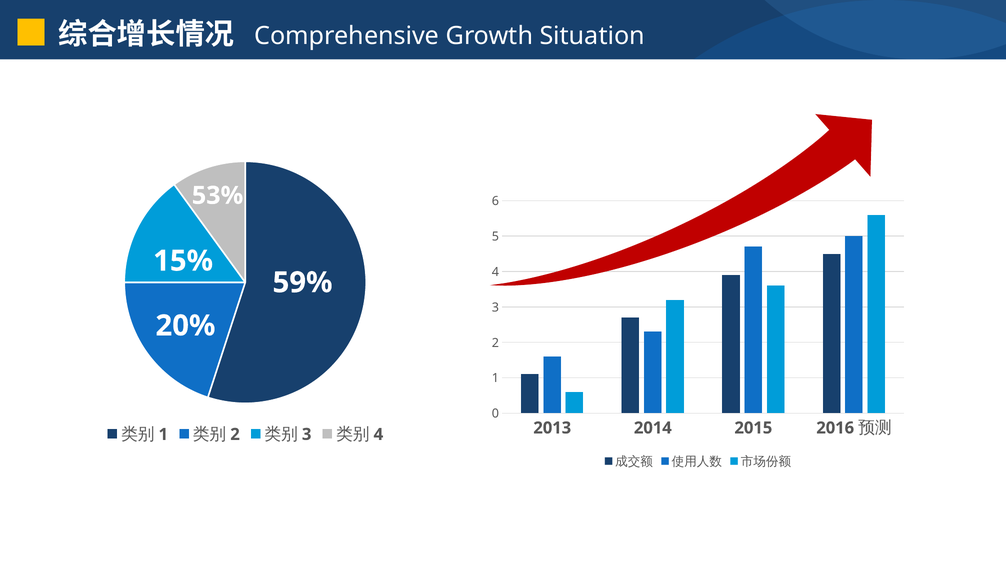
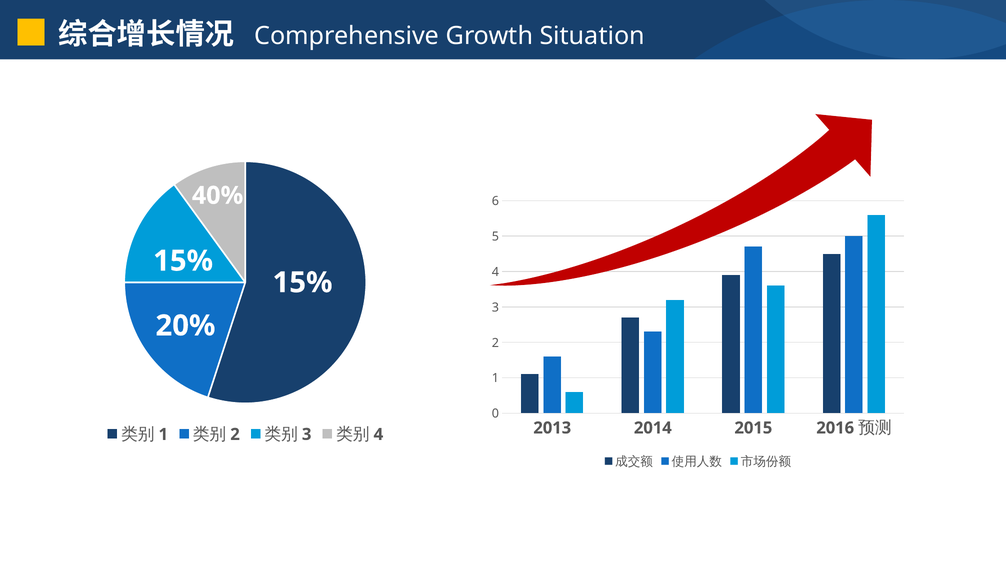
53%: 53% -> 40% (218, 195)
59%: 59% -> 15% (303, 282)
